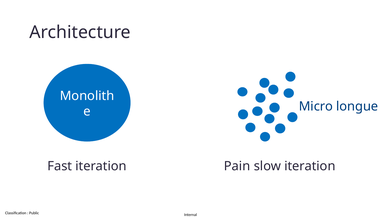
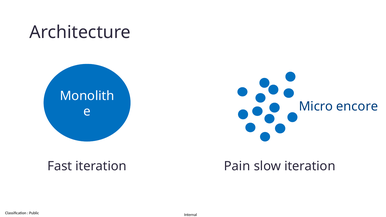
longue: longue -> encore (357, 107)
